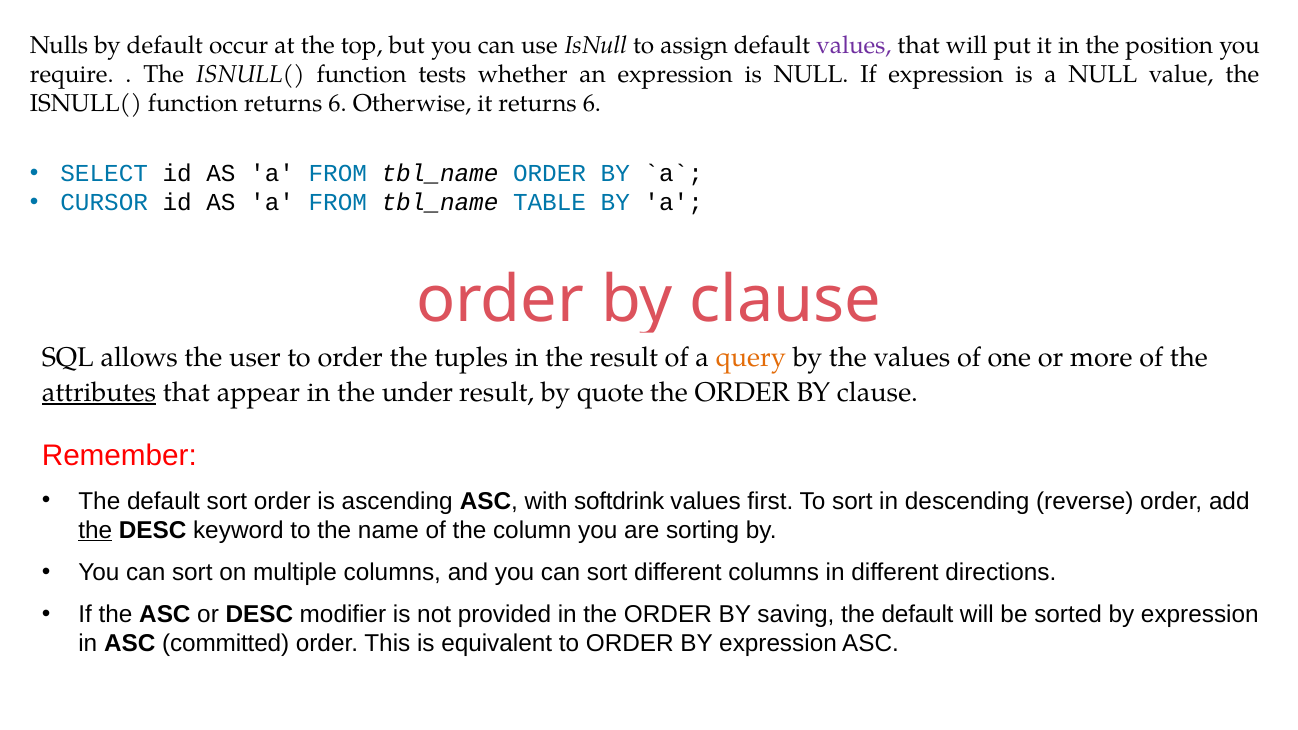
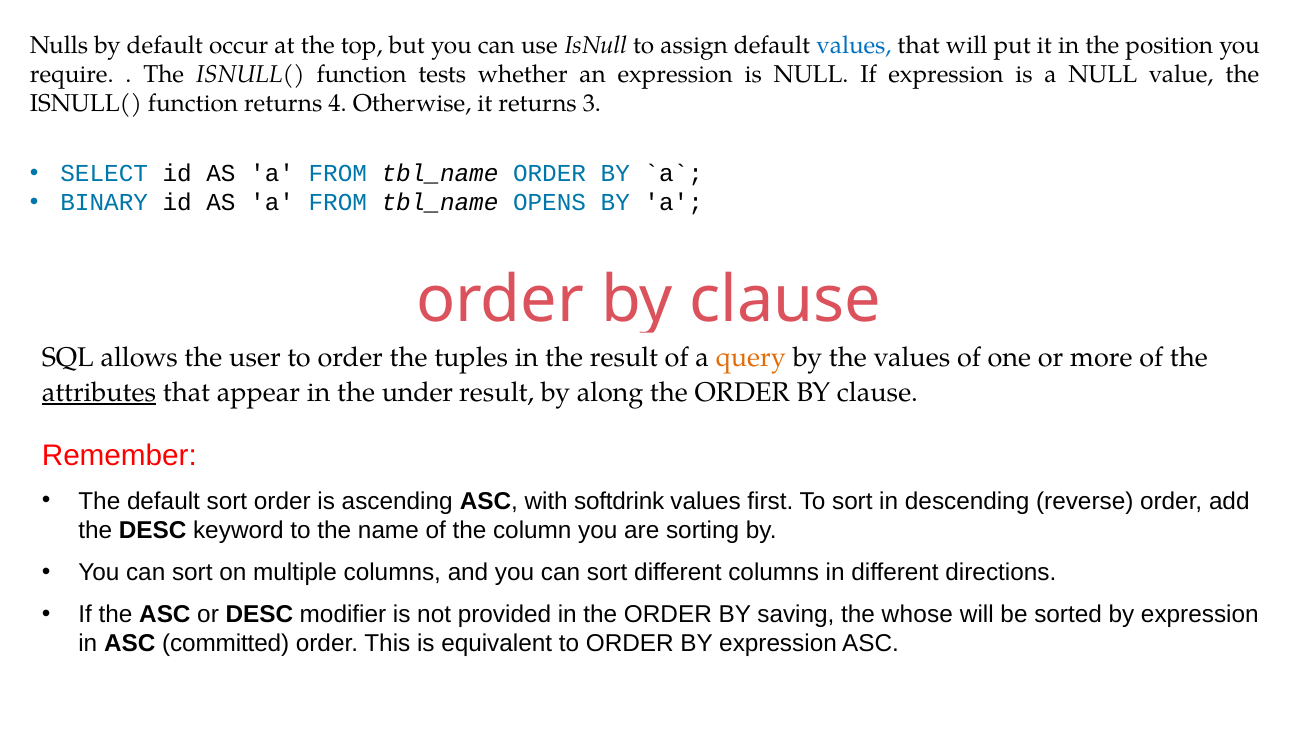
values colour: purple -> blue (854, 45)
function returns 6: 6 -> 4 (338, 104)
it returns 6: 6 -> 3 (592, 104)
CURSOR: CURSOR -> BINARY (104, 203)
TABLE: TABLE -> OPENS (550, 203)
quote: quote -> along (610, 392)
the underline: present -> none (95, 530)
default: default -> whose (917, 615)
